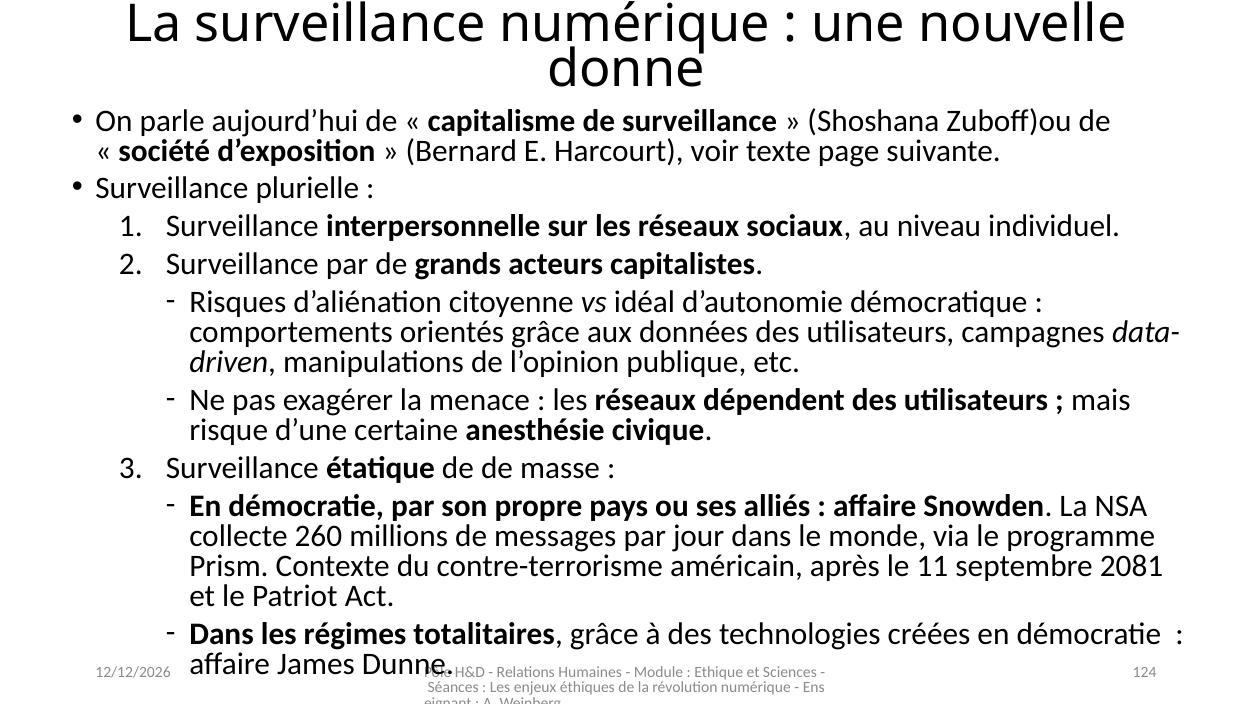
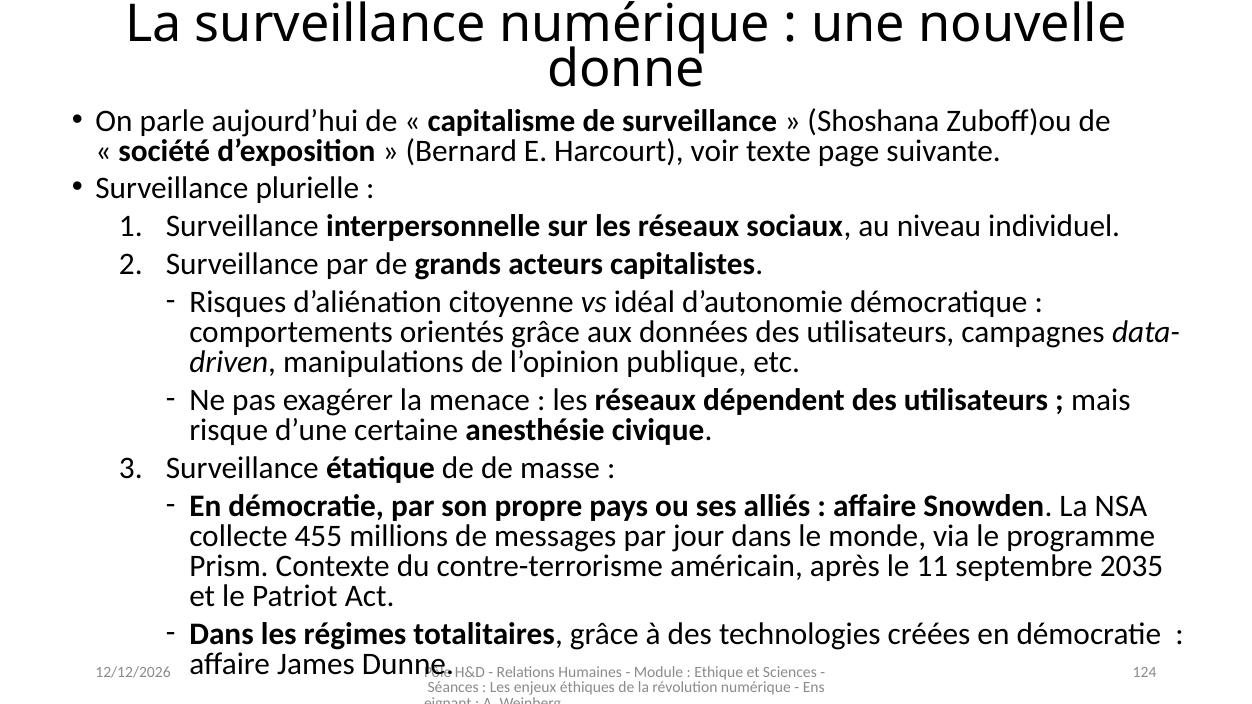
260: 260 -> 455 (318, 536)
2081: 2081 -> 2035 (1132, 566)
